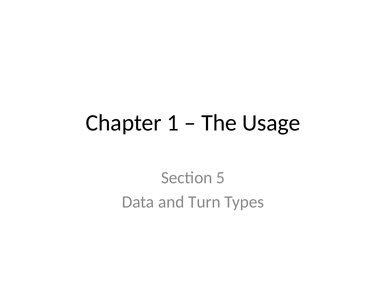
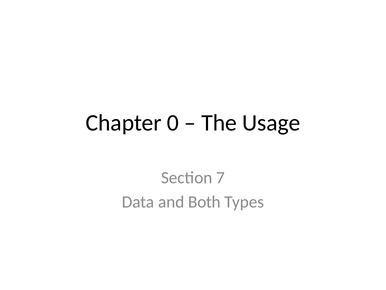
1: 1 -> 0 (173, 123)
5: 5 -> 7 (221, 177)
Turn: Turn -> Both (204, 202)
